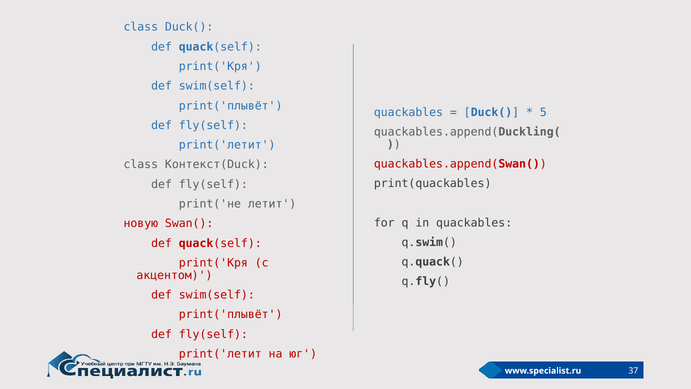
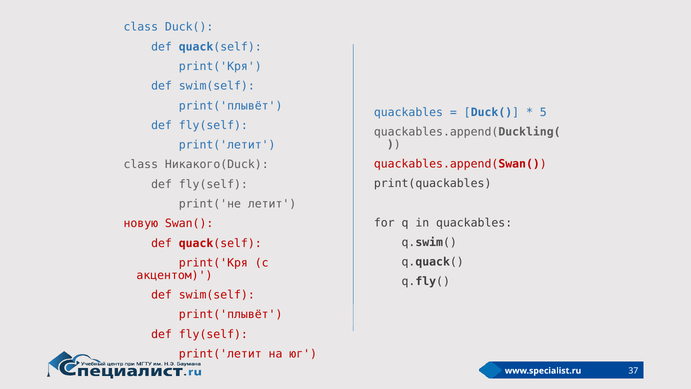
Контекст(Duck: Контекст(Duck -> Никакого(Duck (217, 165)
